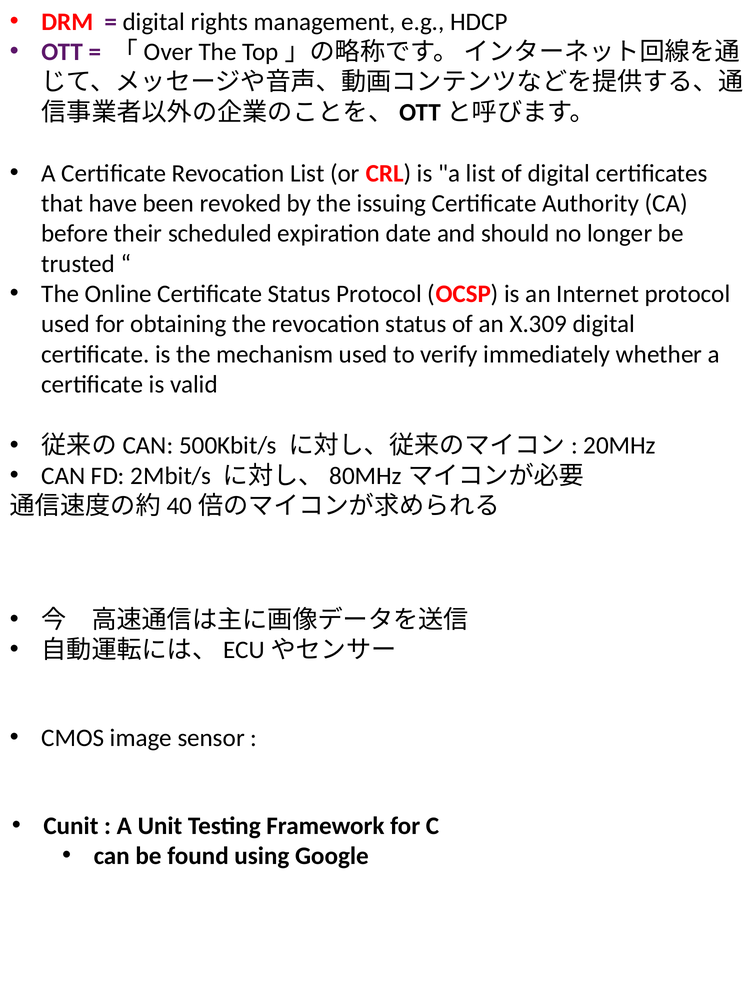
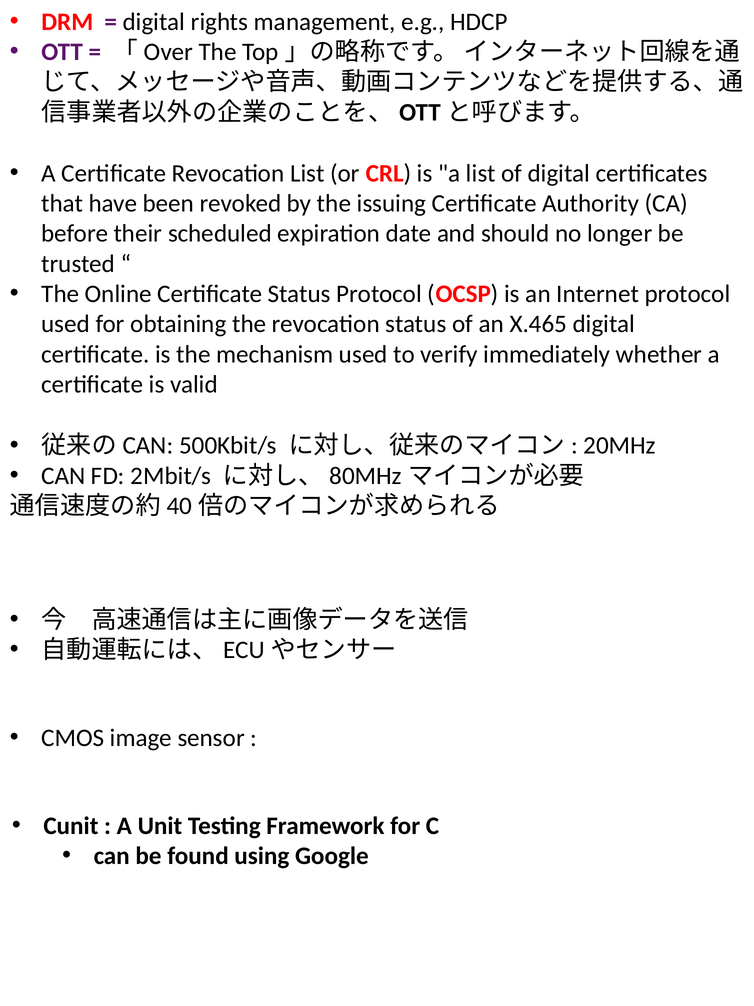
X.309: X.309 -> X.465 (538, 324)
